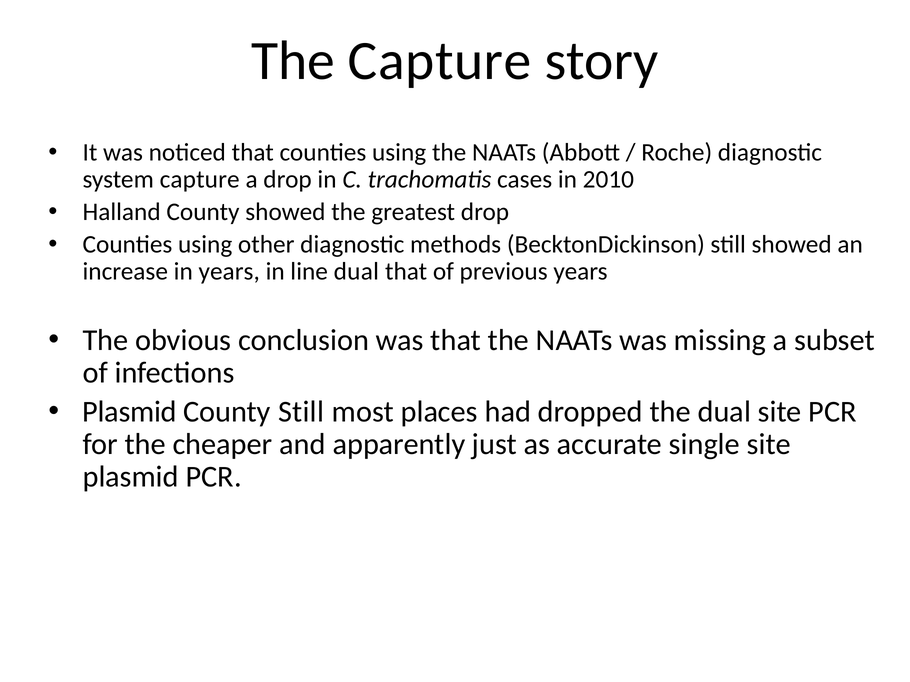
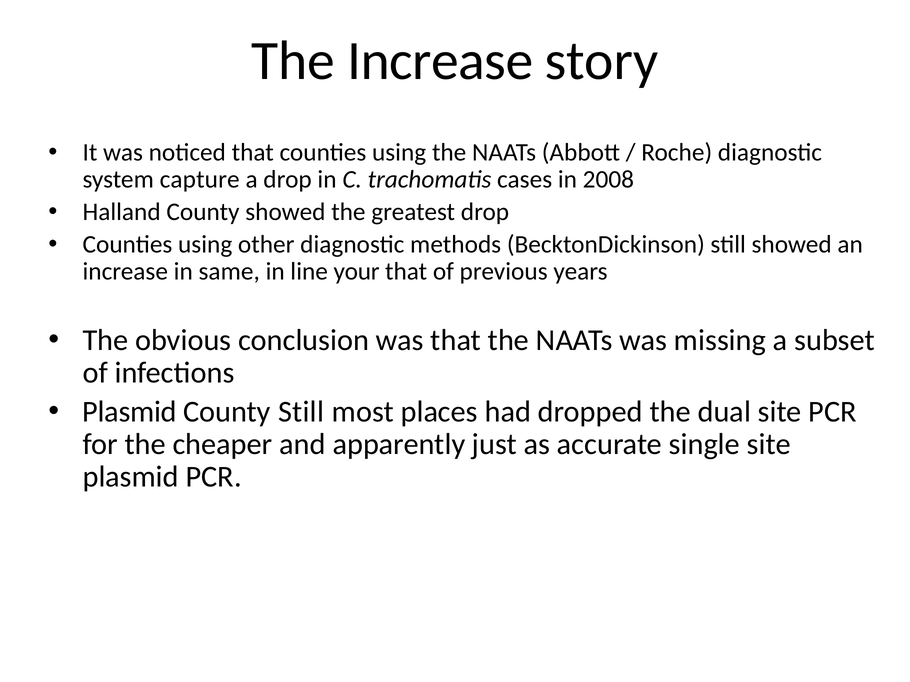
The Capture: Capture -> Increase (440, 61)
2010: 2010 -> 2008 (608, 180)
in years: years -> same (229, 272)
line dual: dual -> your (357, 272)
